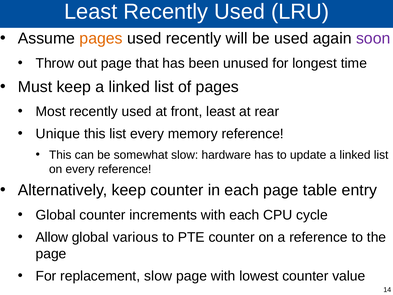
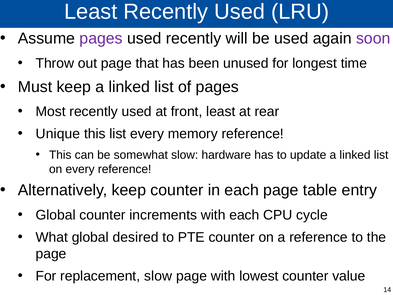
pages colour: orange -> purple (101, 38)
Allow: Allow -> What (52, 237)
various: various -> desired (136, 237)
